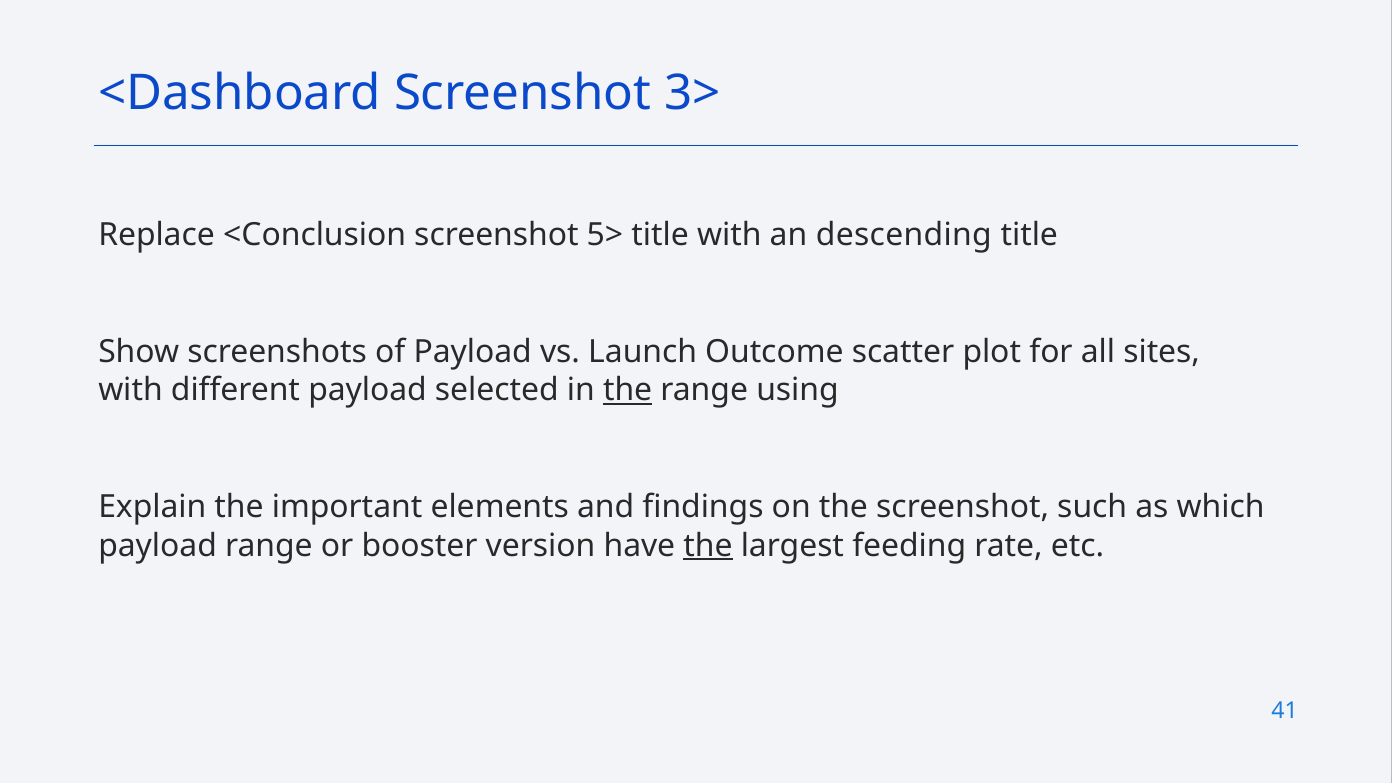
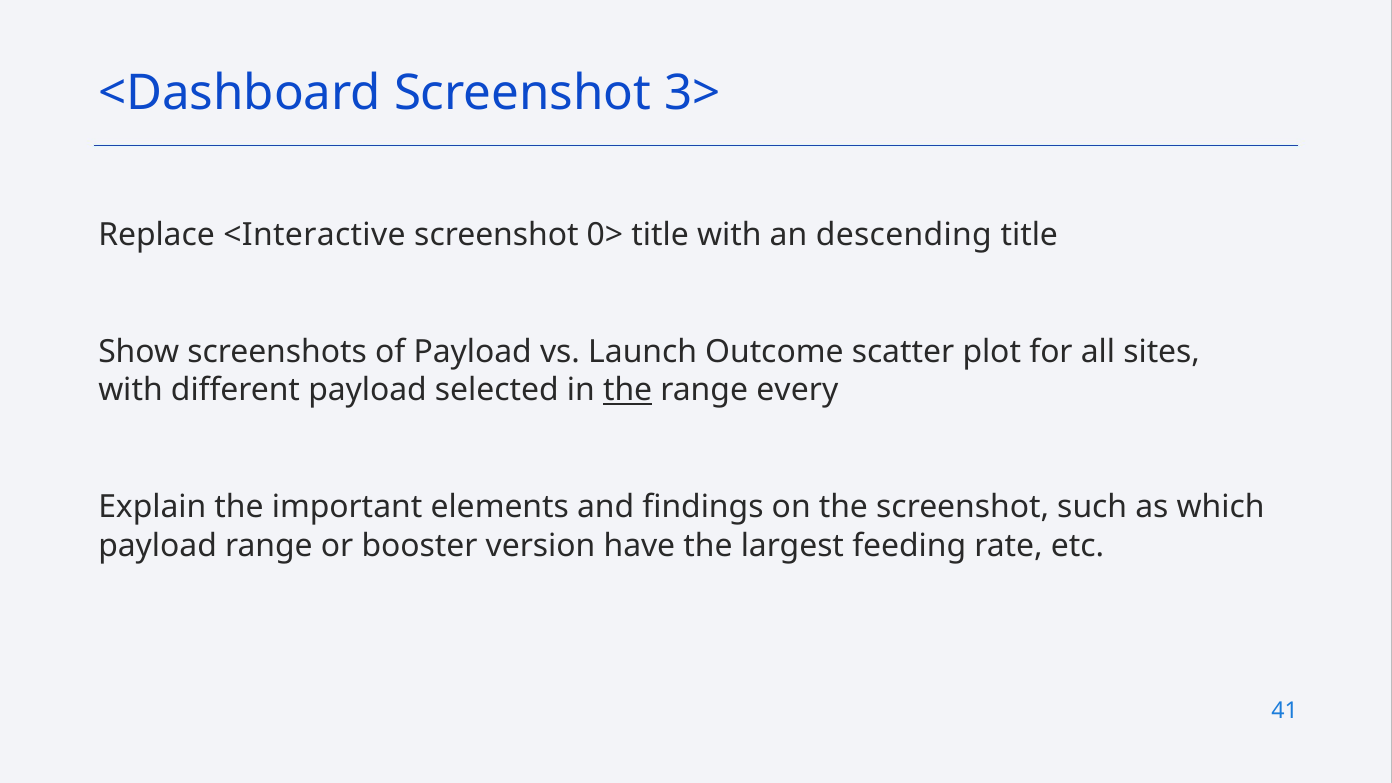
<Conclusion: <Conclusion -> <Interactive (314, 235)
5>: 5> -> 0> (605, 235)
using: using -> every (797, 390)
the underline: present -> none (708, 546)
